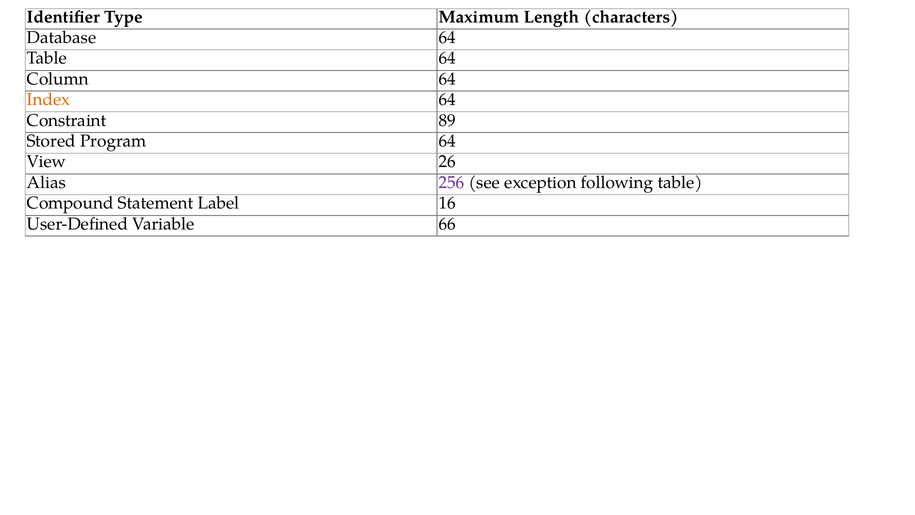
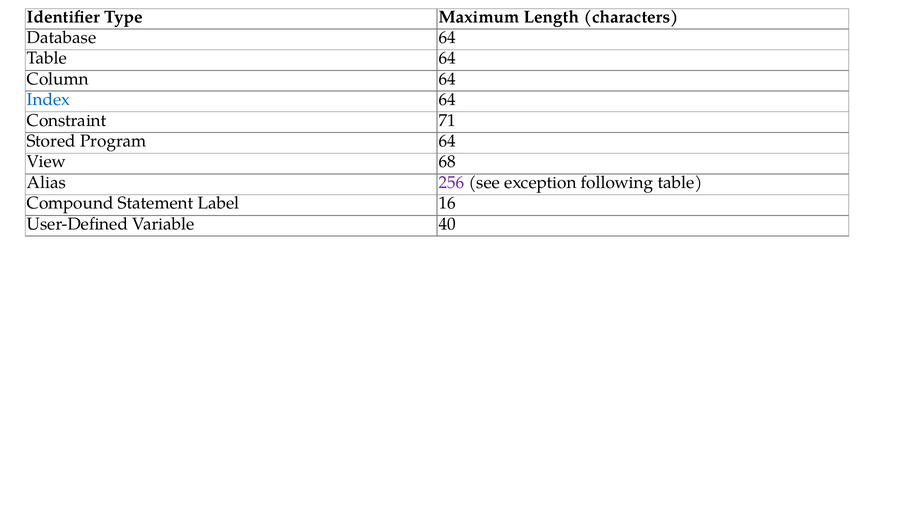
Index colour: orange -> blue (49, 100)
89: 89 -> 71 (447, 120)
26: 26 -> 68 (447, 162)
66: 66 -> 40 (447, 224)
